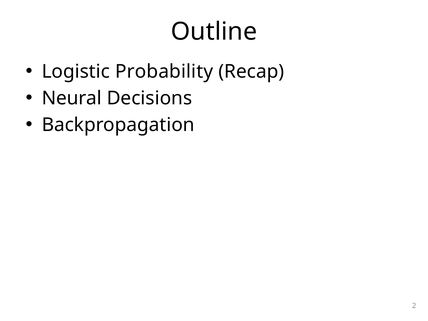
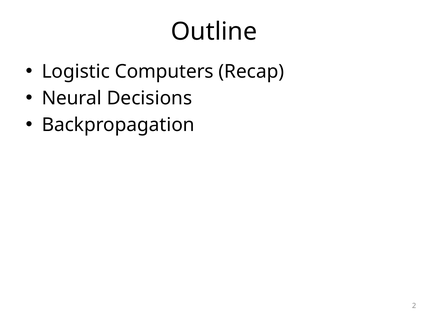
Probability: Probability -> Computers (164, 72)
